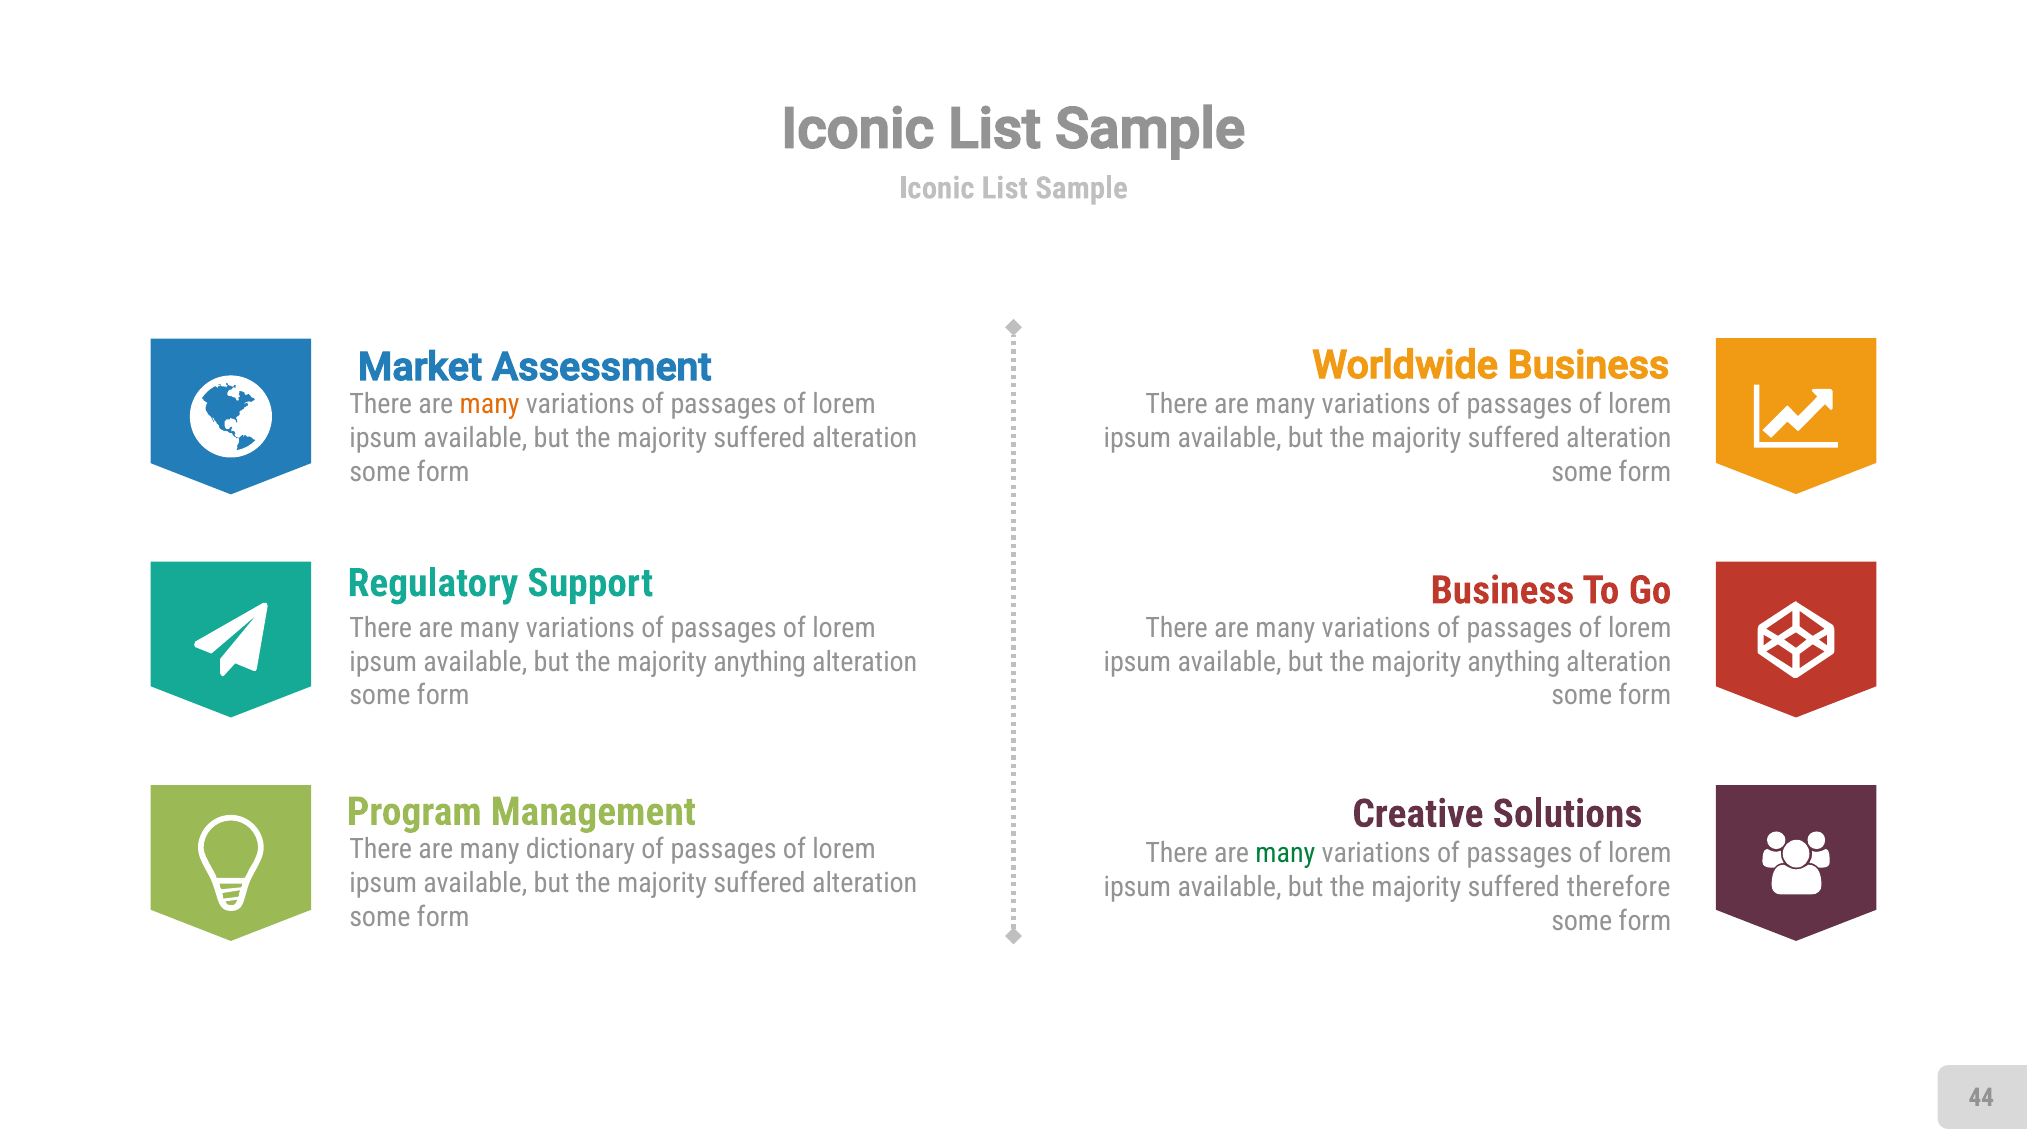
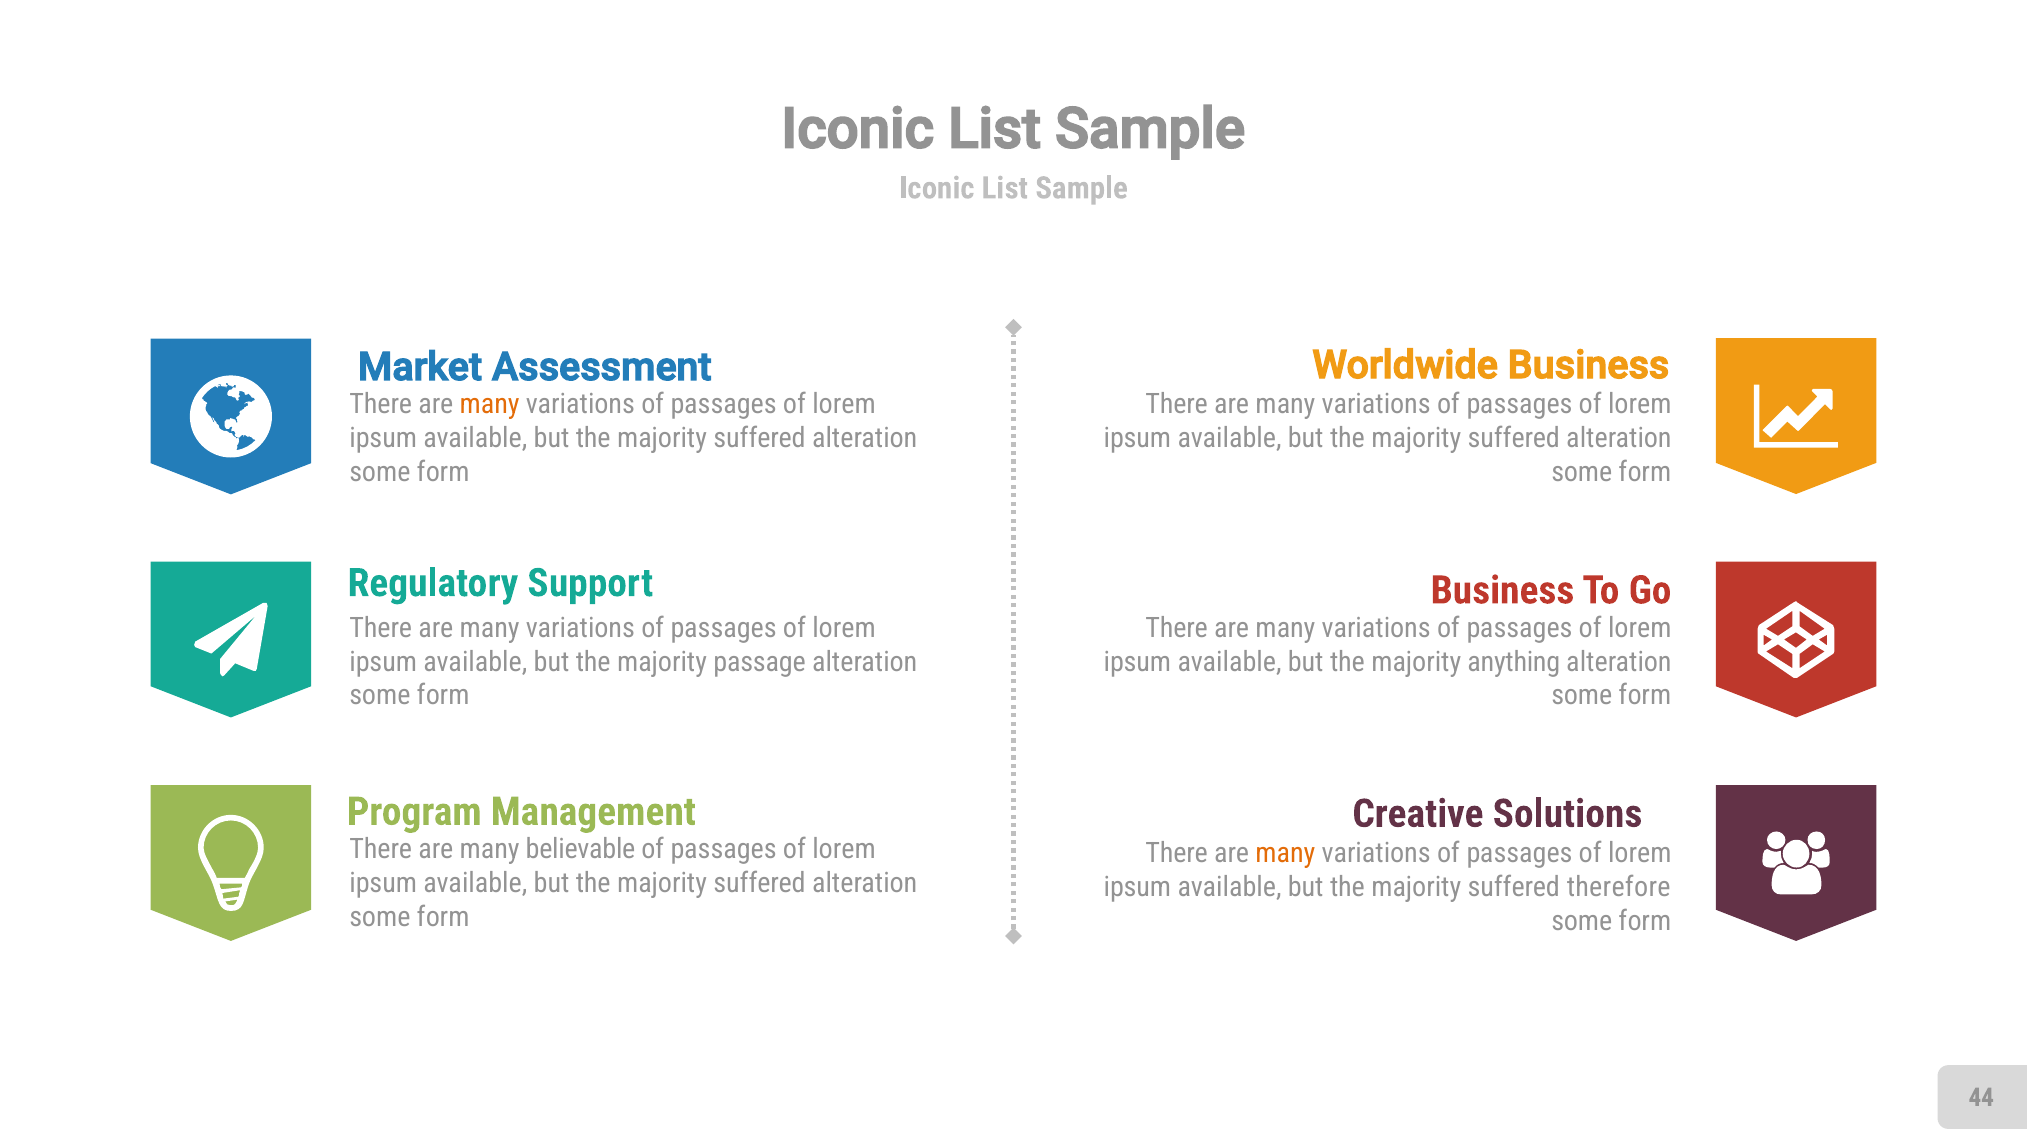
anything: anything -> passage (760, 662)
dictionary: dictionary -> believable (581, 849)
many colour: green -> orange (1285, 854)
